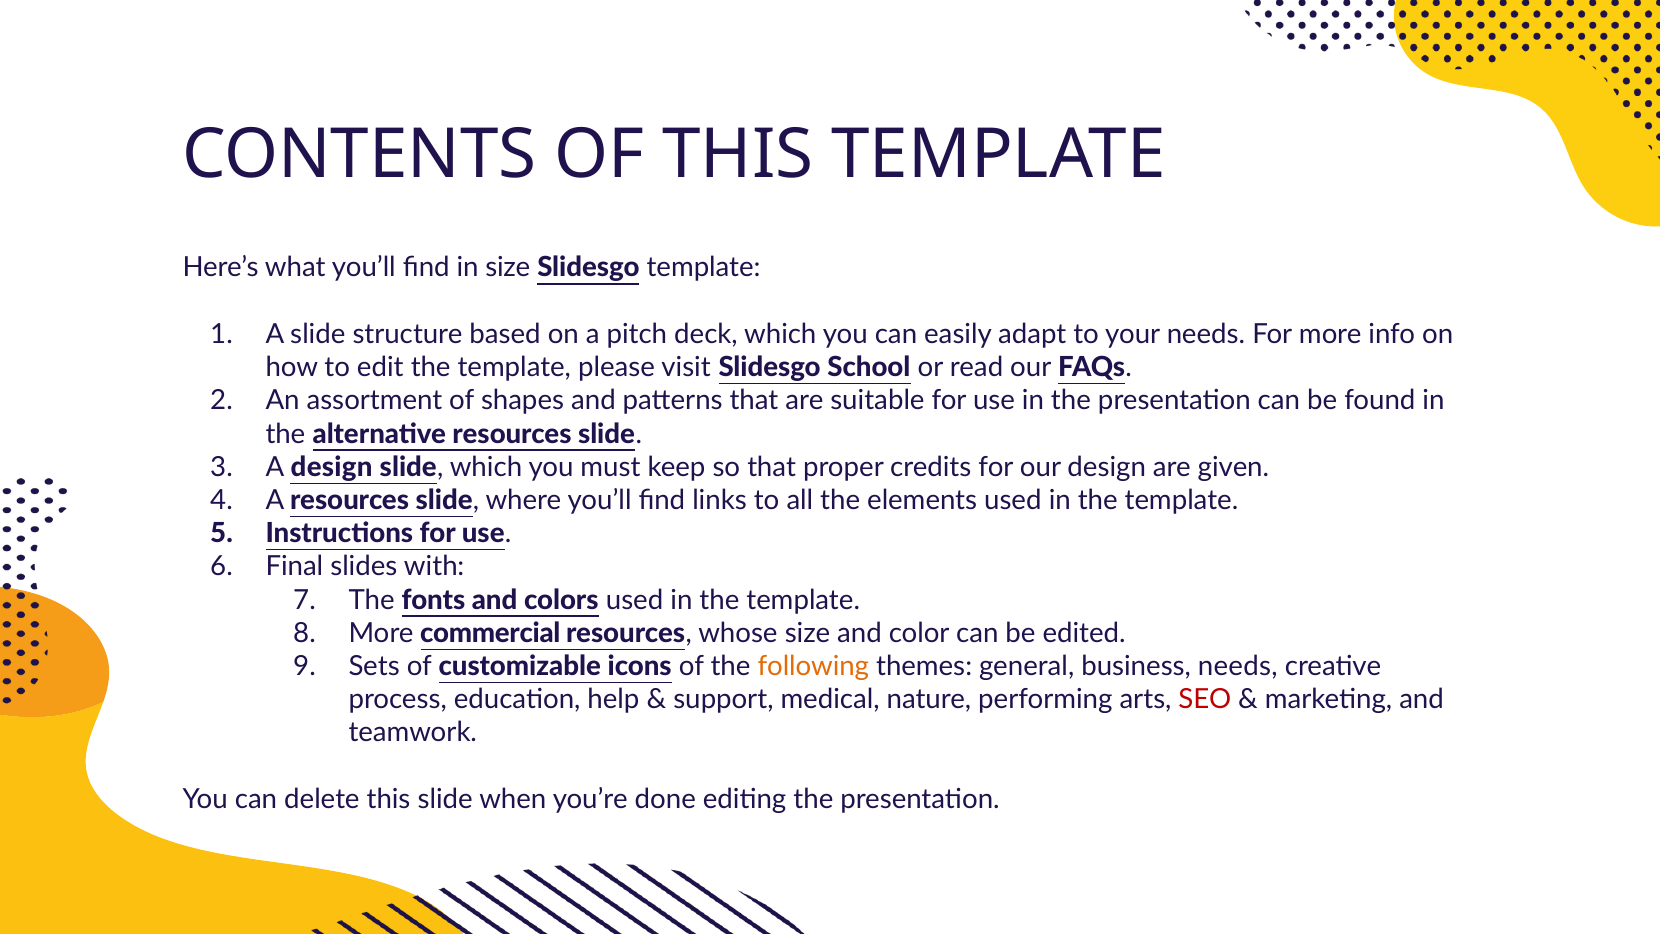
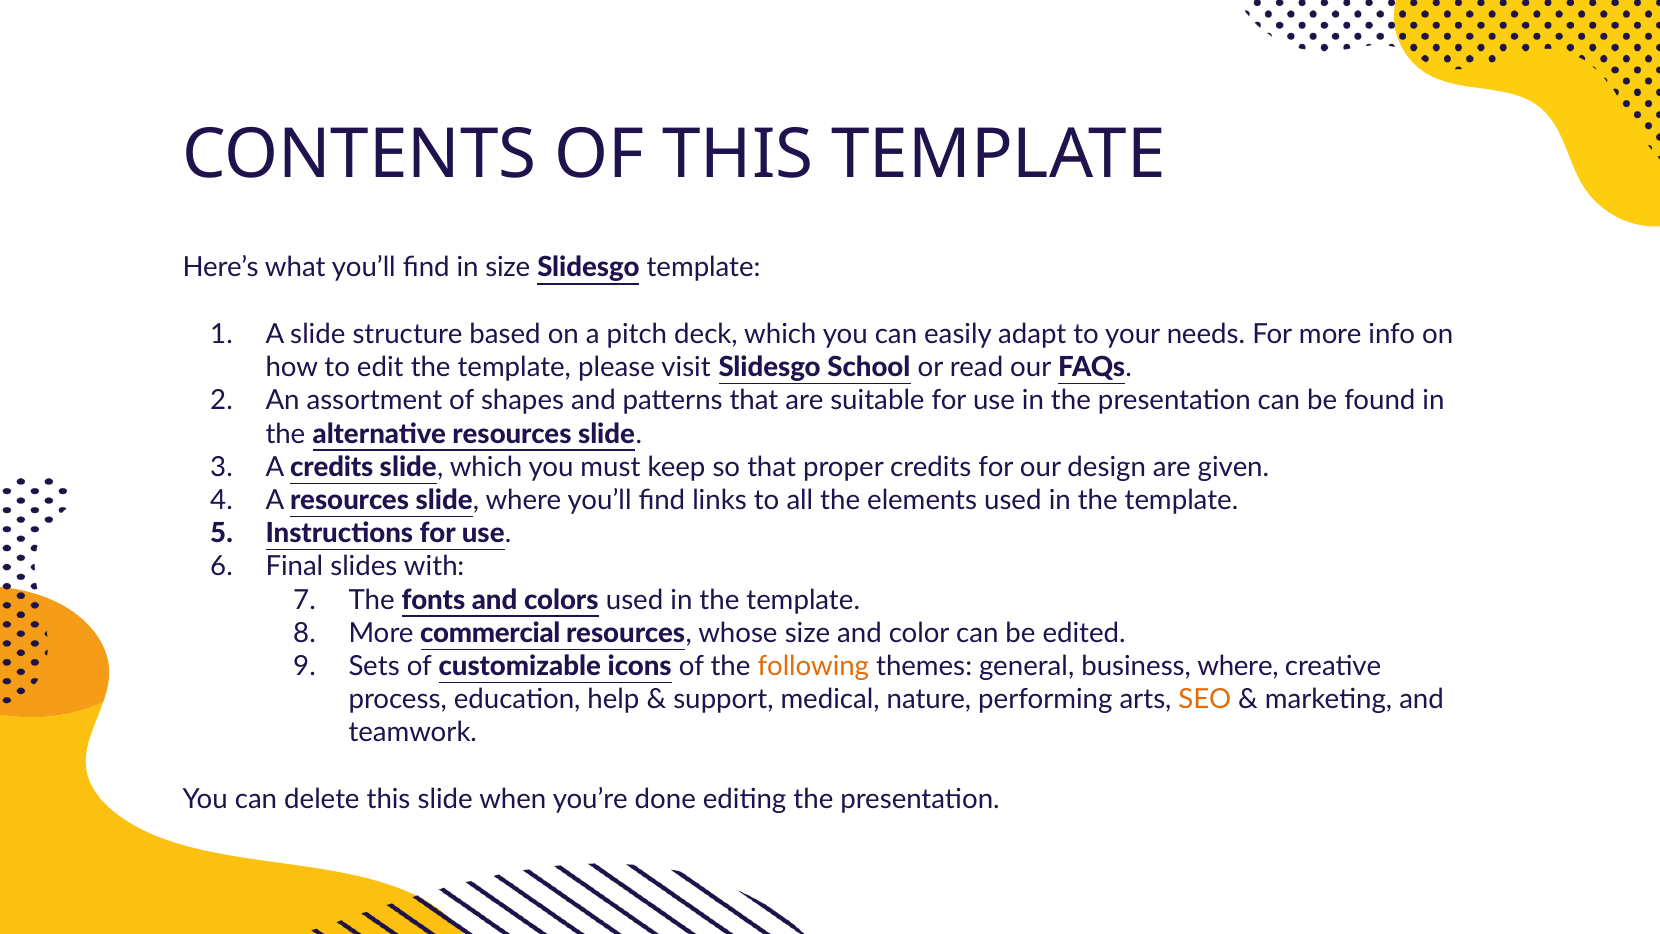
A design: design -> credits (332, 467)
business needs: needs -> where (1238, 666)
SEO colour: red -> orange (1205, 699)
